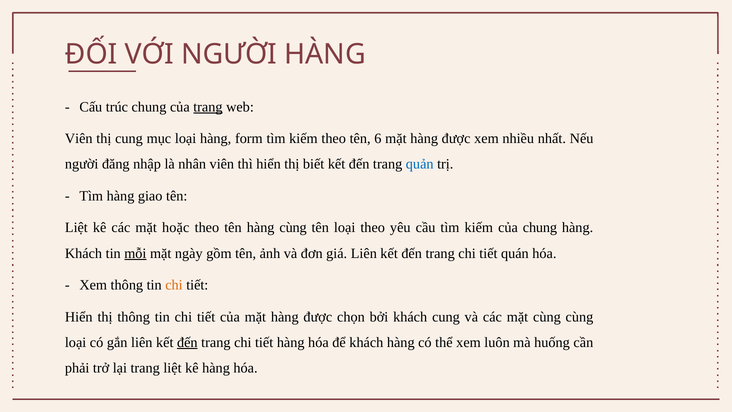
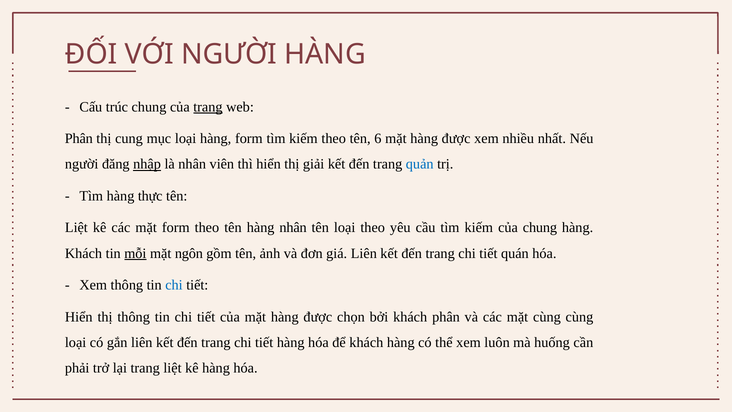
Viên: Viên -> Phân (79, 139)
nhập underline: none -> present (147, 164)
biết: biết -> giải (314, 164)
giao: giao -> thực (150, 196)
mặt hoặc: hoặc -> form (176, 228)
hàng cùng: cùng -> nhân (293, 228)
ngày: ngày -> ngôn (189, 253)
chi colour: orange -> blue (174, 285)
khách cung: cung -> phân (446, 317)
đến underline: present -> none (187, 342)
